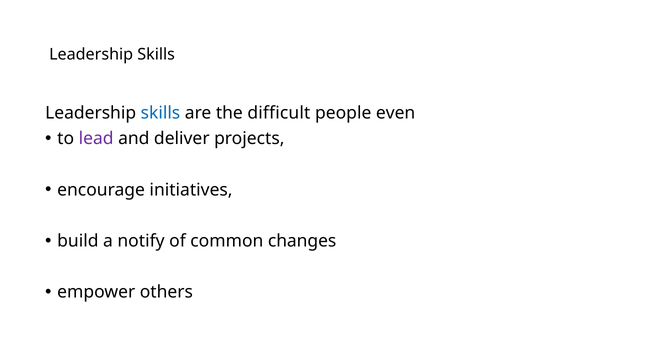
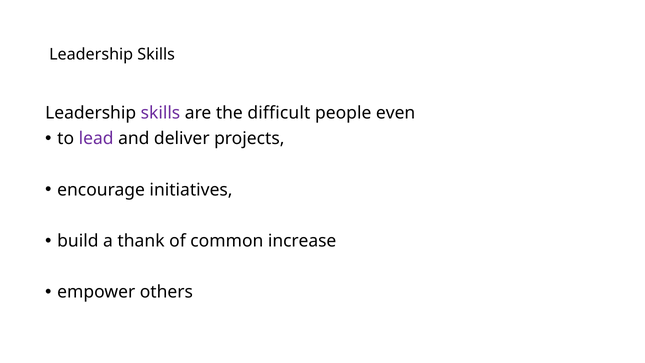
skills colour: blue -> purple (160, 113)
notify: notify -> thank (141, 241)
changes: changes -> increase (302, 241)
